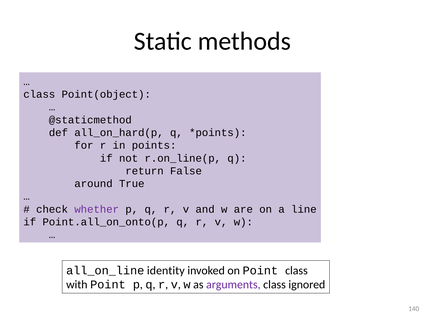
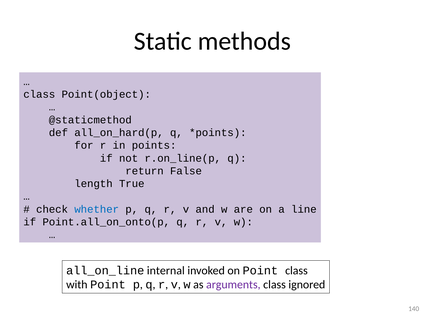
around: around -> length (94, 184)
whether colour: purple -> blue (97, 209)
identity: identity -> internal (166, 270)
